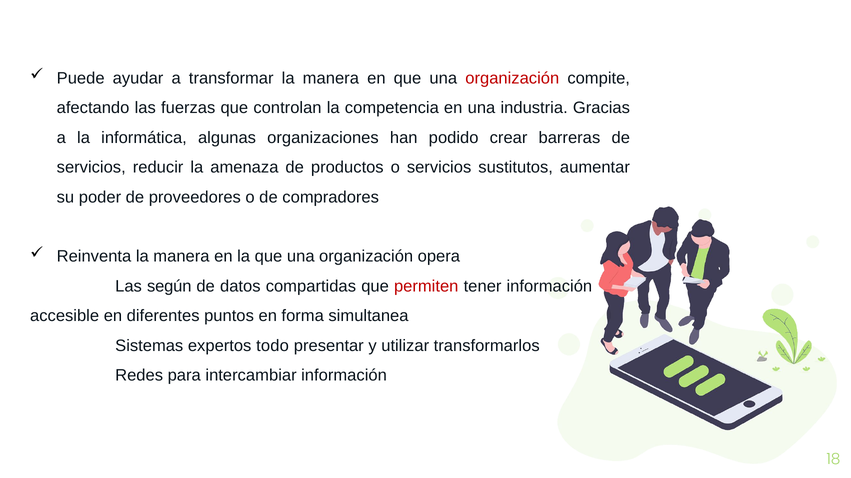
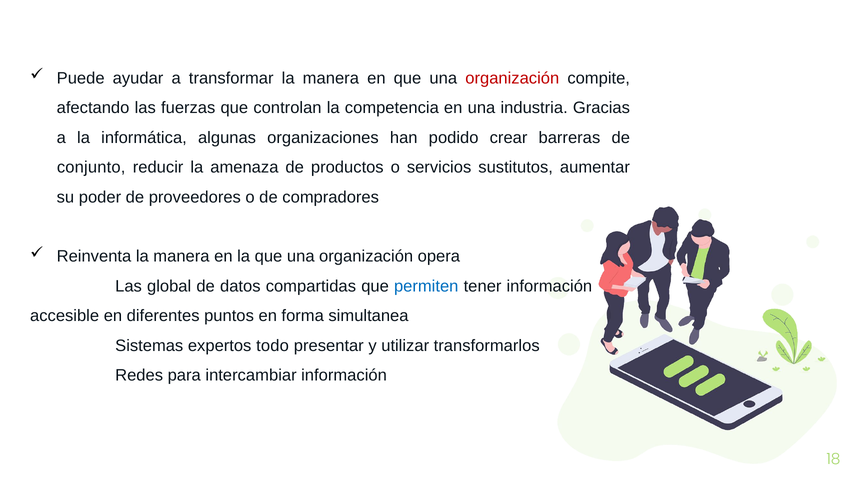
servicios: servicios -> conjunto (91, 168)
según: según -> global (169, 287)
permiten colour: red -> blue (426, 287)
